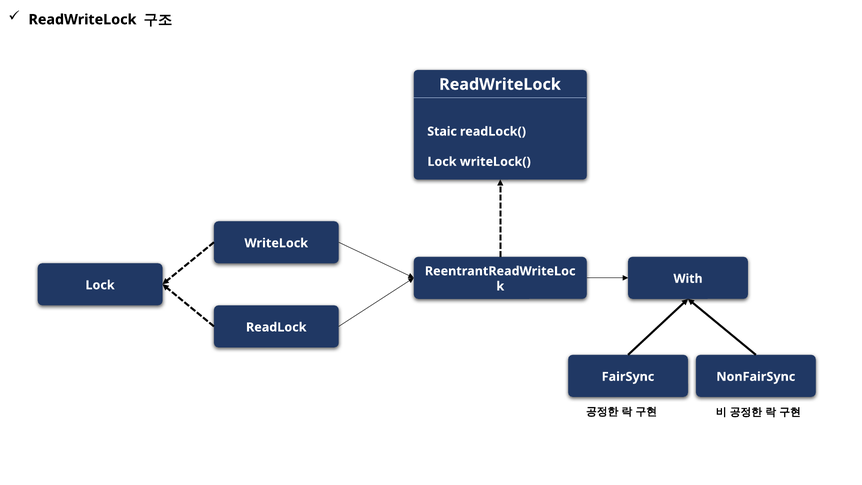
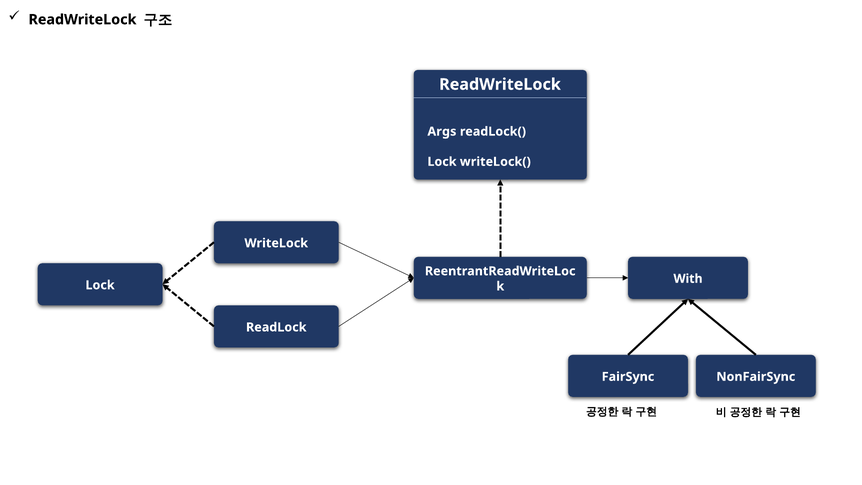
Staic: Staic -> Args (442, 131)
